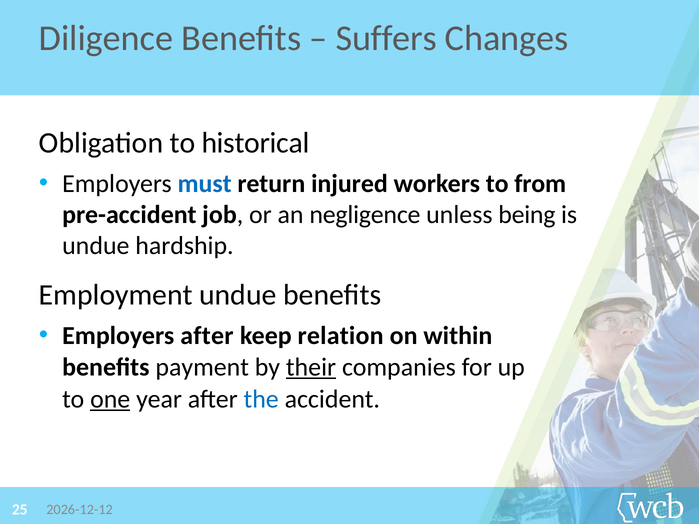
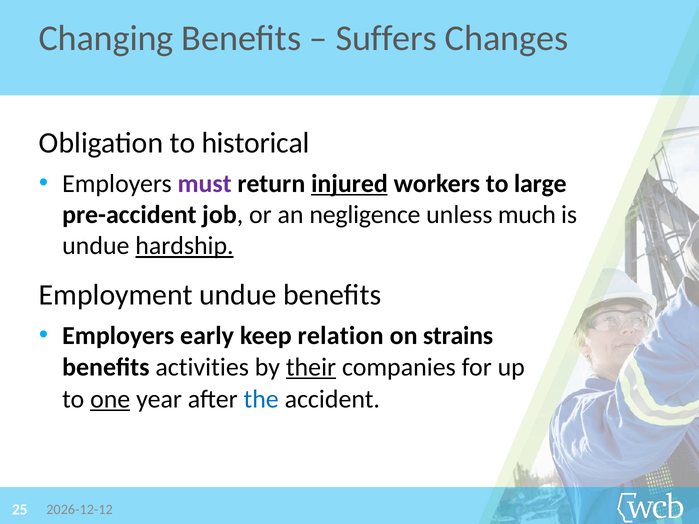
Diligence: Diligence -> Changing (106, 38)
must colour: blue -> purple (205, 184)
injured underline: none -> present (349, 184)
from: from -> large (540, 184)
being: being -> much (527, 215)
hardship underline: none -> present (184, 246)
Employers after: after -> early (207, 336)
within: within -> strains (458, 336)
payment: payment -> activities (202, 367)
